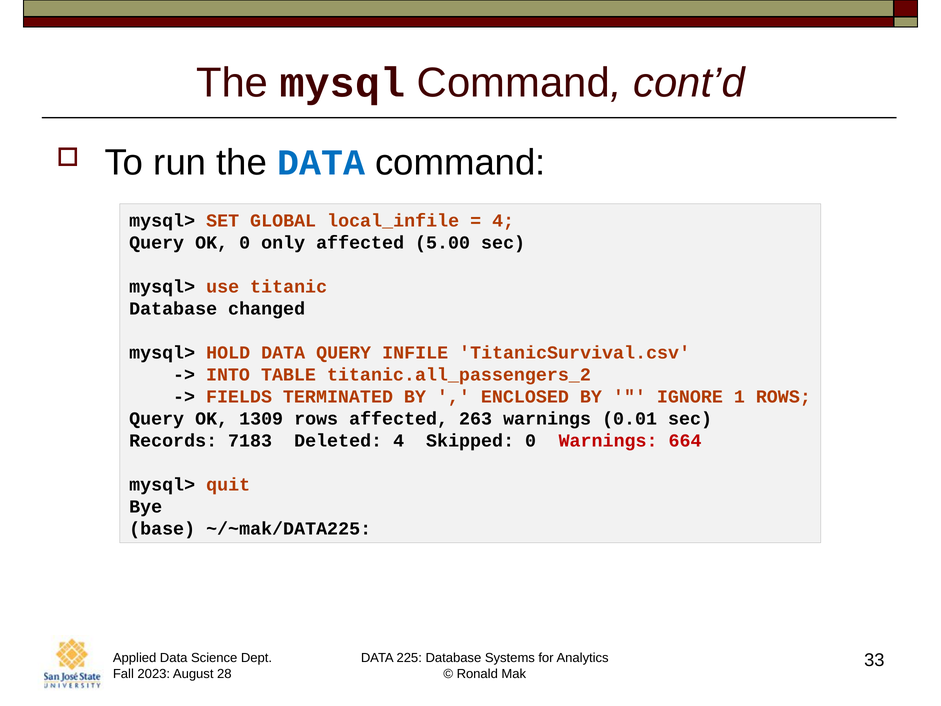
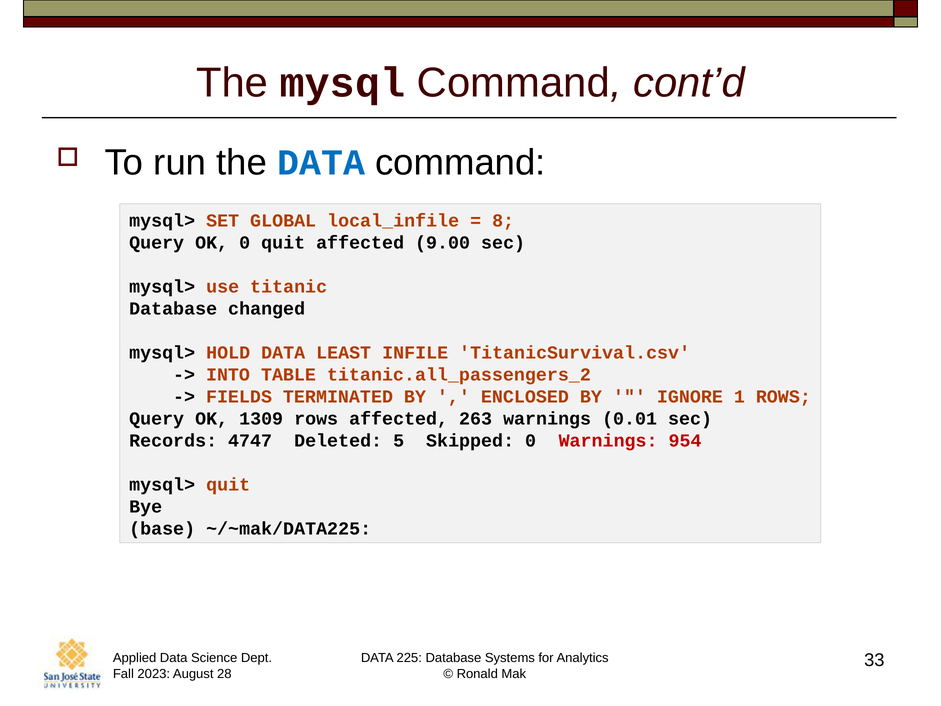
4: 4 -> 8 (503, 221)
0 only: only -> quit (283, 243)
5.00: 5.00 -> 9.00 (443, 243)
DATA QUERY: QUERY -> LEAST (344, 353)
7183: 7183 -> 4747 (250, 440)
Deleted 4: 4 -> 5 (399, 440)
664: 664 -> 954 (685, 440)
